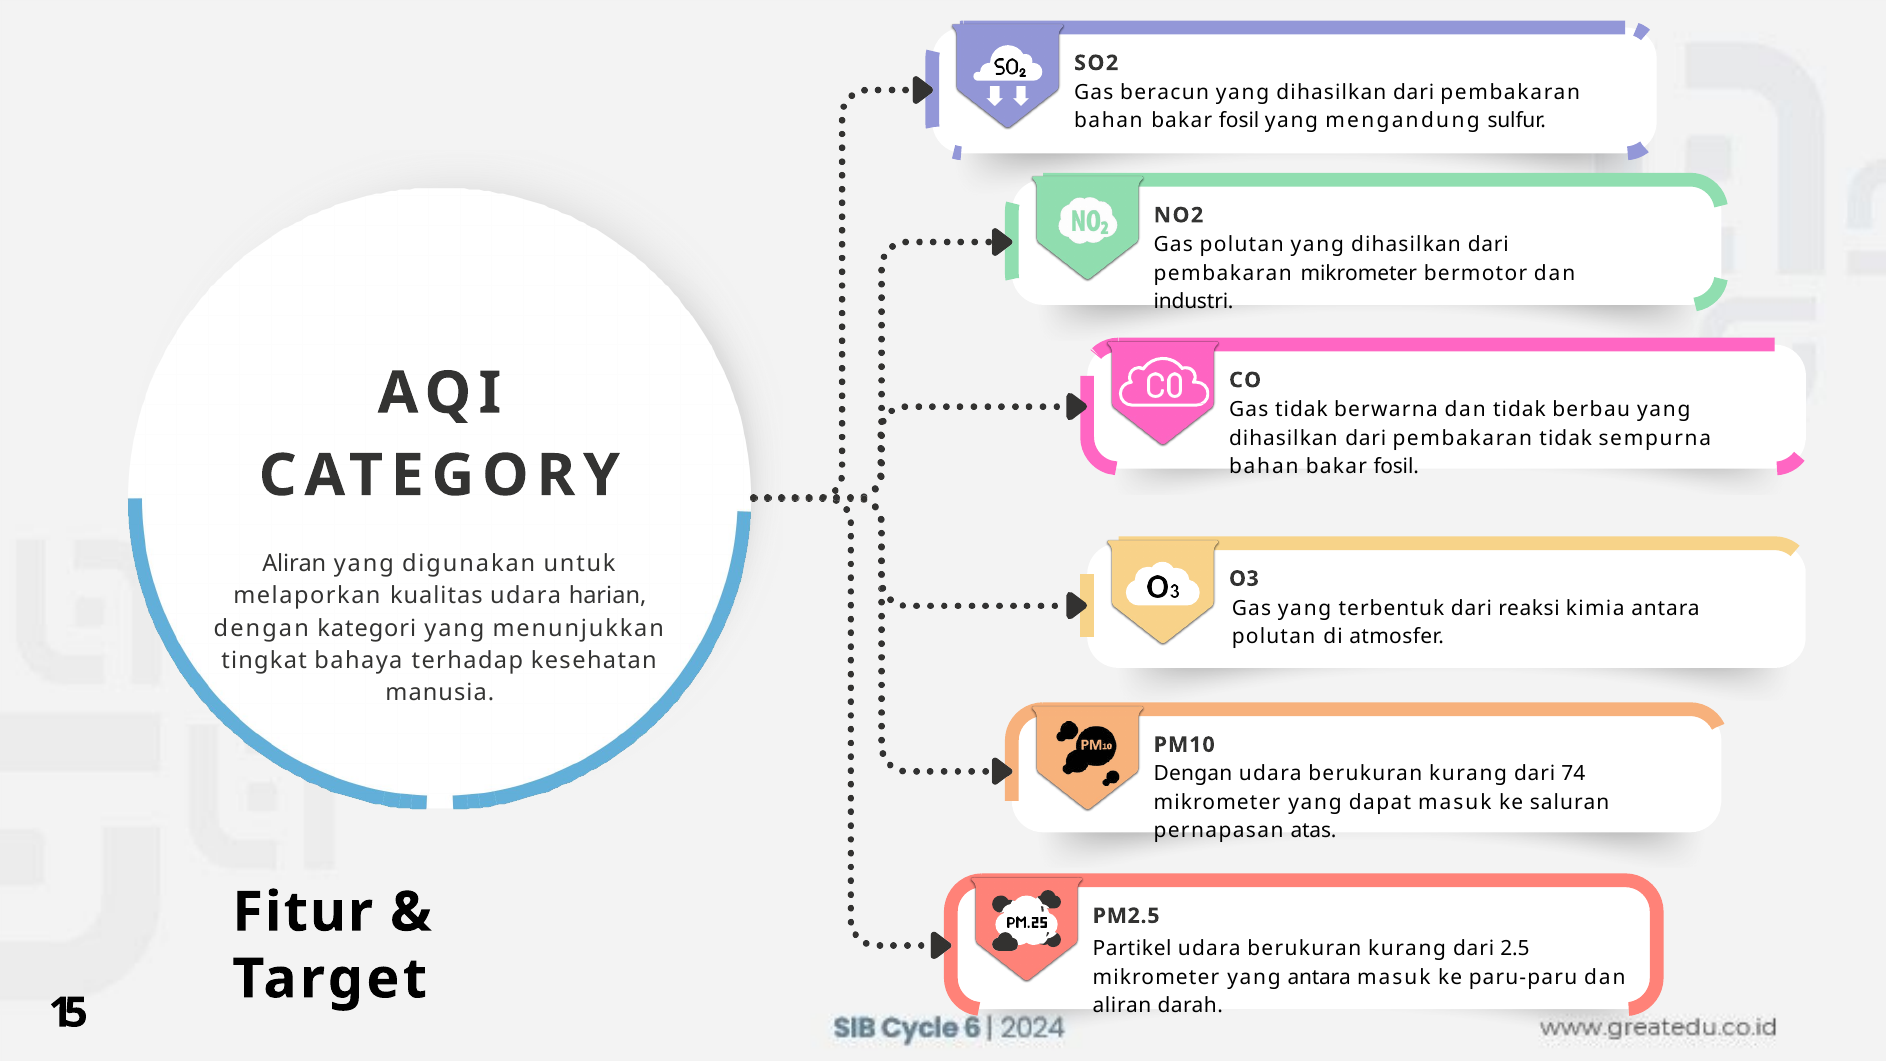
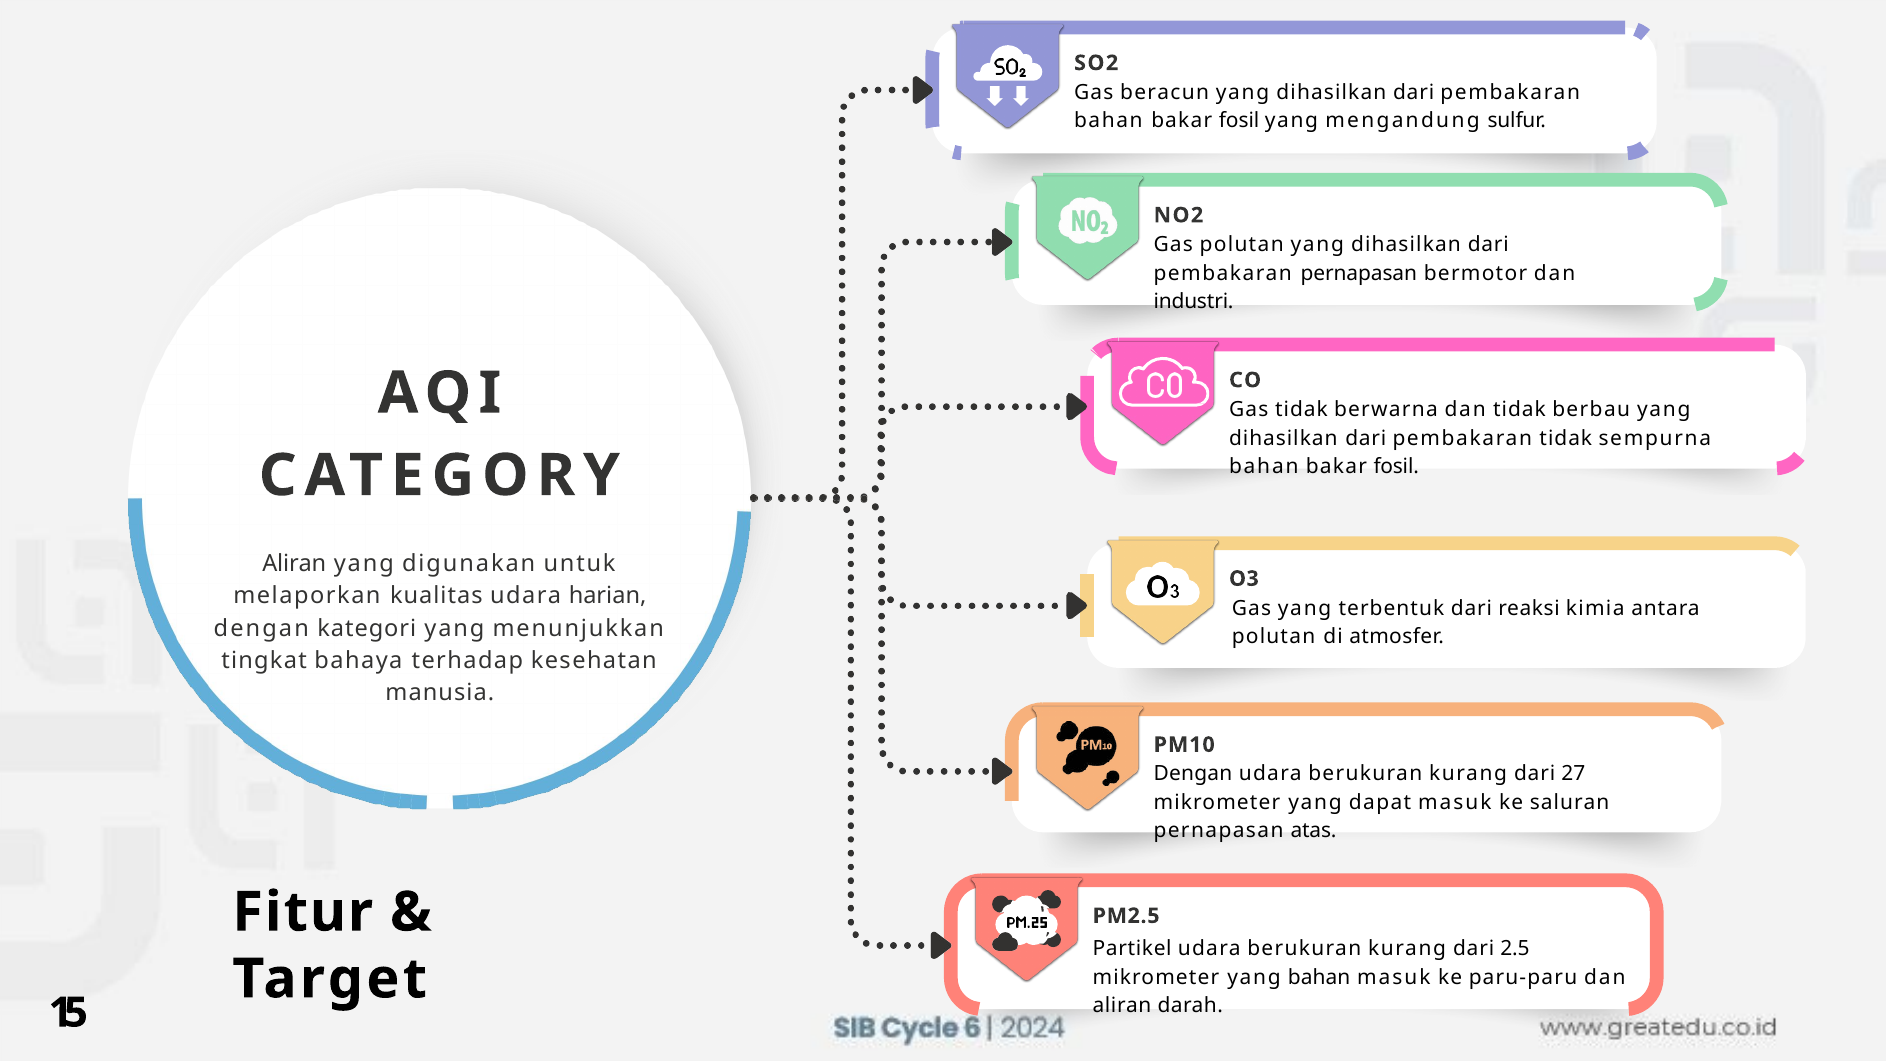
pembakaran mikrometer: mikrometer -> pernapasan (1359, 273)
74: 74 -> 27 (1573, 774)
yang antara: antara -> bahan (1319, 977)
